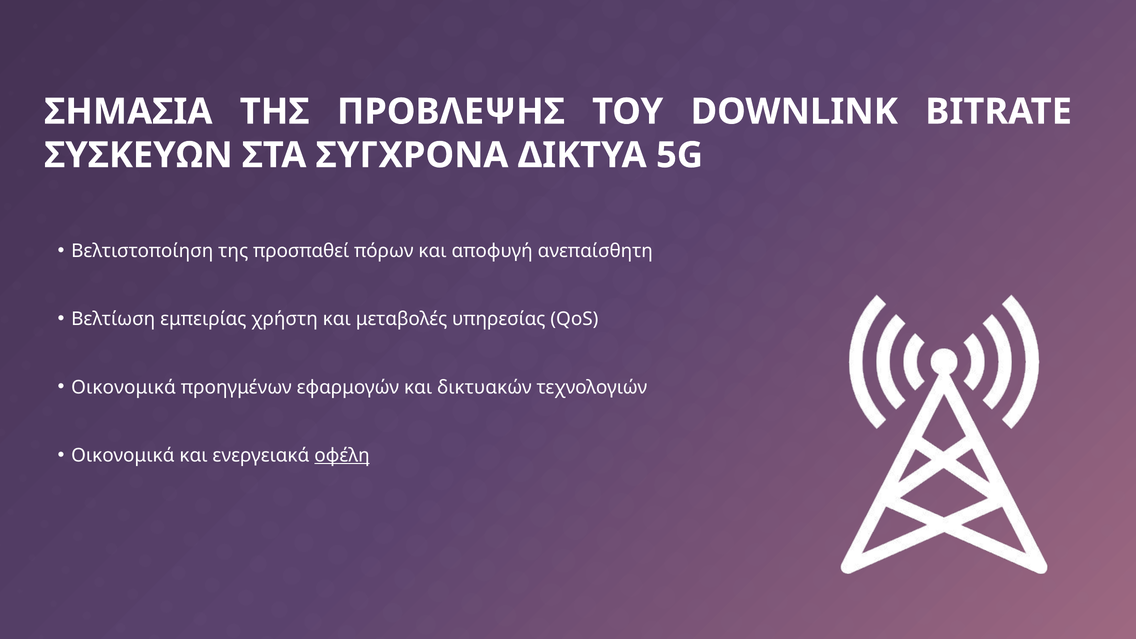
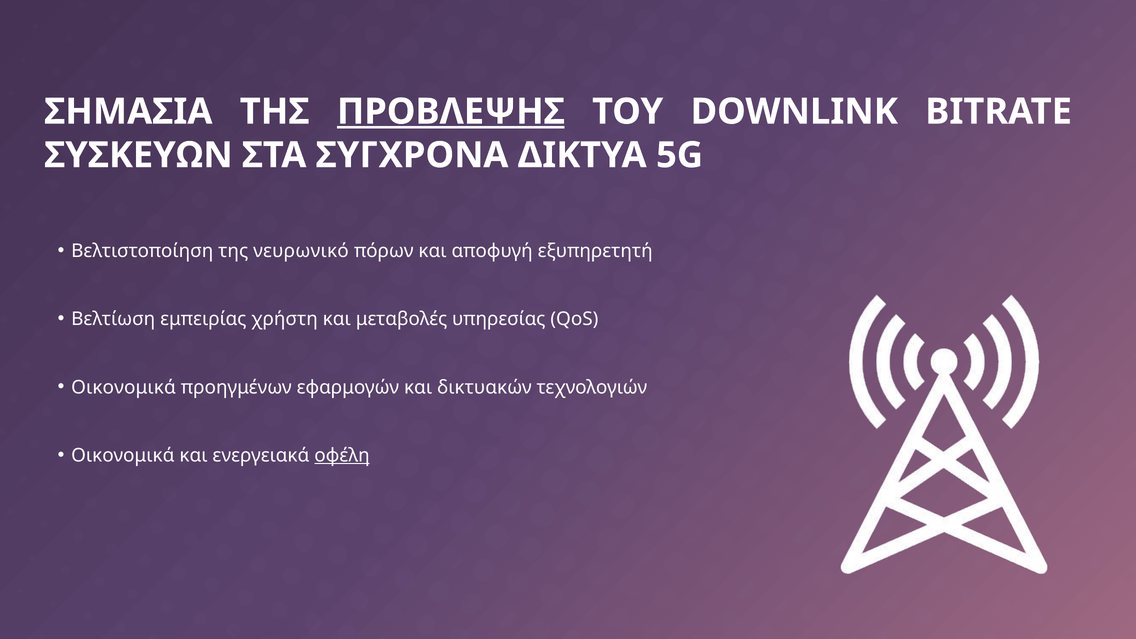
ΠΡΟΒΛΕΨΗΣ underline: none -> present (451, 112)
προσπαθεί: προσπαθεί -> νευρωνικό (301, 251)
ανεπαίσθητη: ανεπαίσθητη -> εξυπηρετητή (595, 251)
